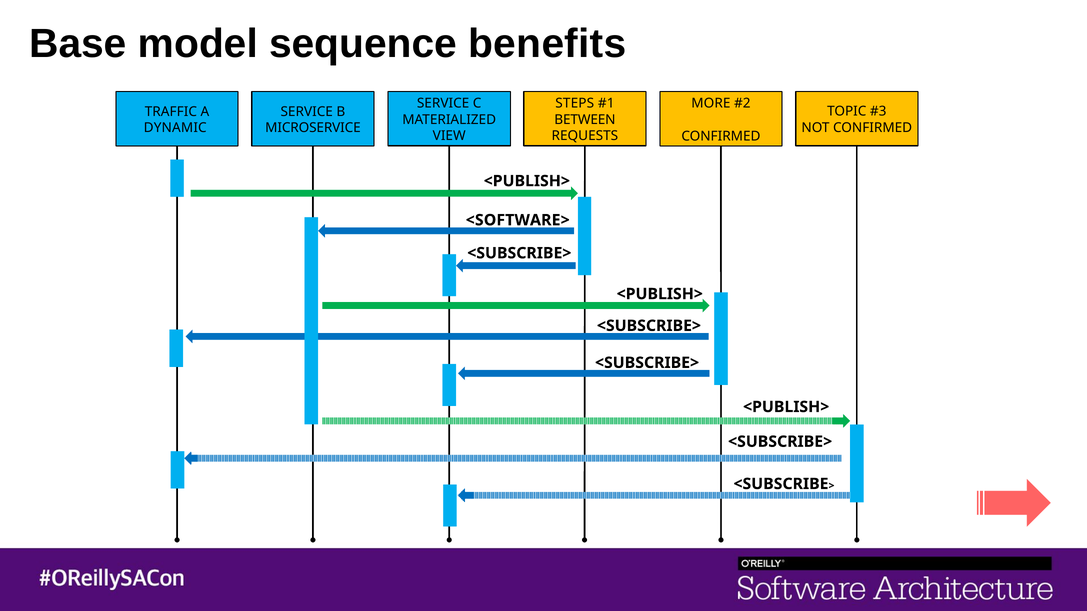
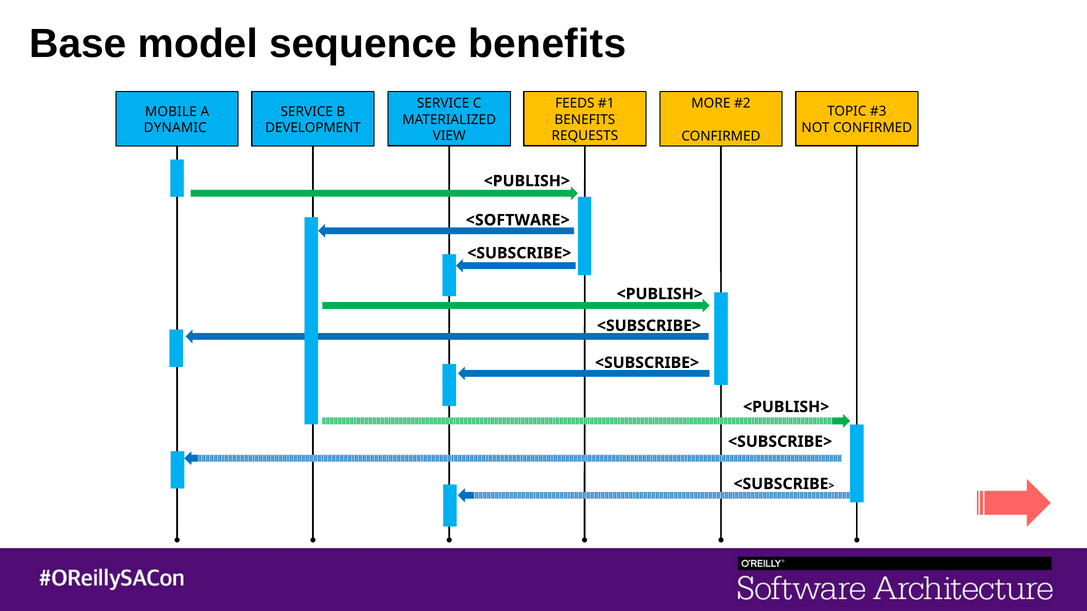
STEPS: STEPS -> FEEDS (575, 103)
TRAFFIC: TRAFFIC -> MOBILE (171, 112)
BETWEEN: BETWEEN -> BENEFITS (585, 120)
MICROSERVICE: MICROSERVICE -> DEVELOPMENT (313, 128)
